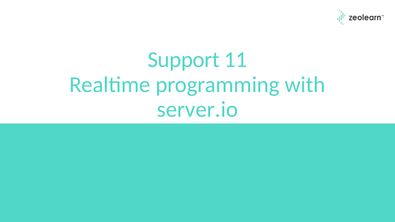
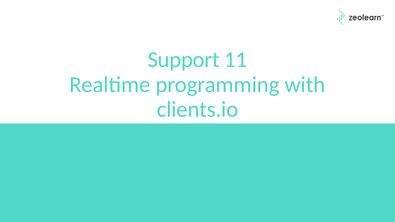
server.io: server.io -> clients.io (198, 109)
